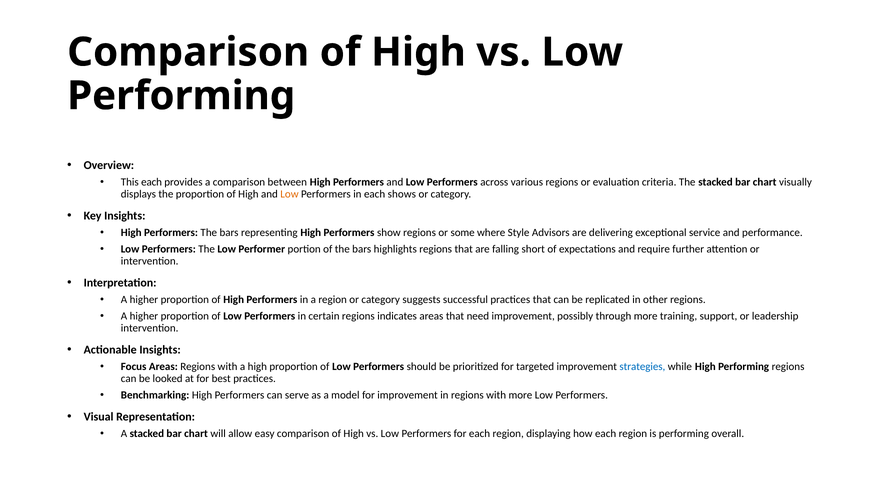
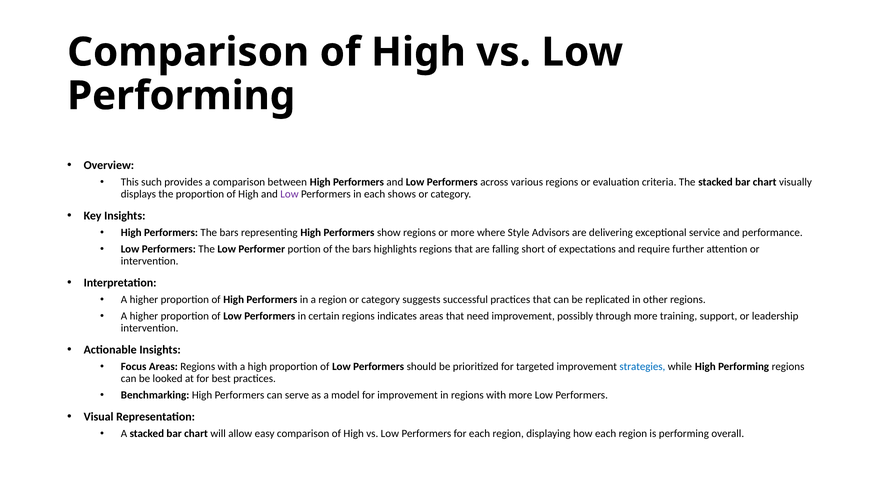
This each: each -> such (152, 182)
Low colour: orange -> purple (289, 194)
or some: some -> more (463, 233)
